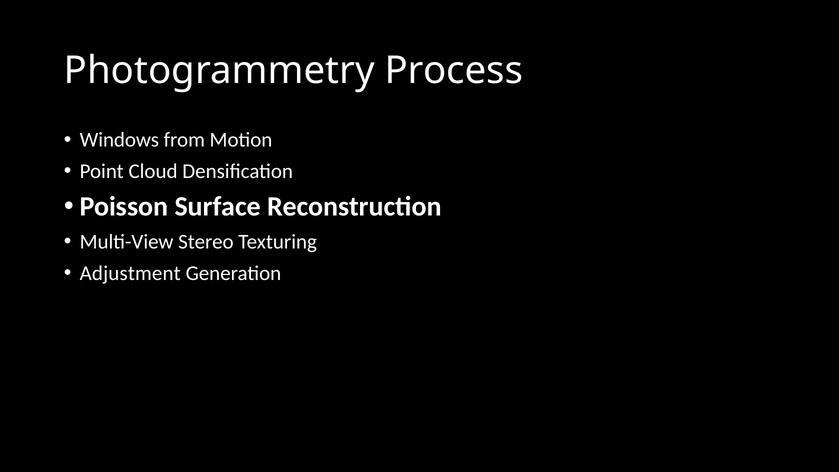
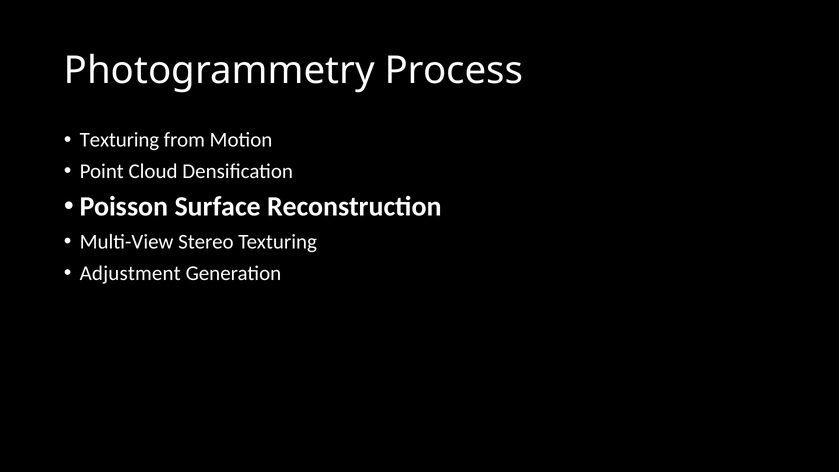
Windows: Windows -> Texturing (119, 140)
